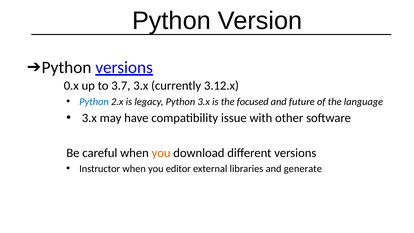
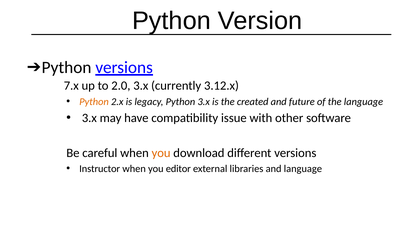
0.x: 0.x -> 7.x (71, 85)
3.7: 3.7 -> 2.0 (121, 85)
Python colour: blue -> orange (94, 102)
focused: focused -> created (253, 102)
and generate: generate -> language (303, 169)
